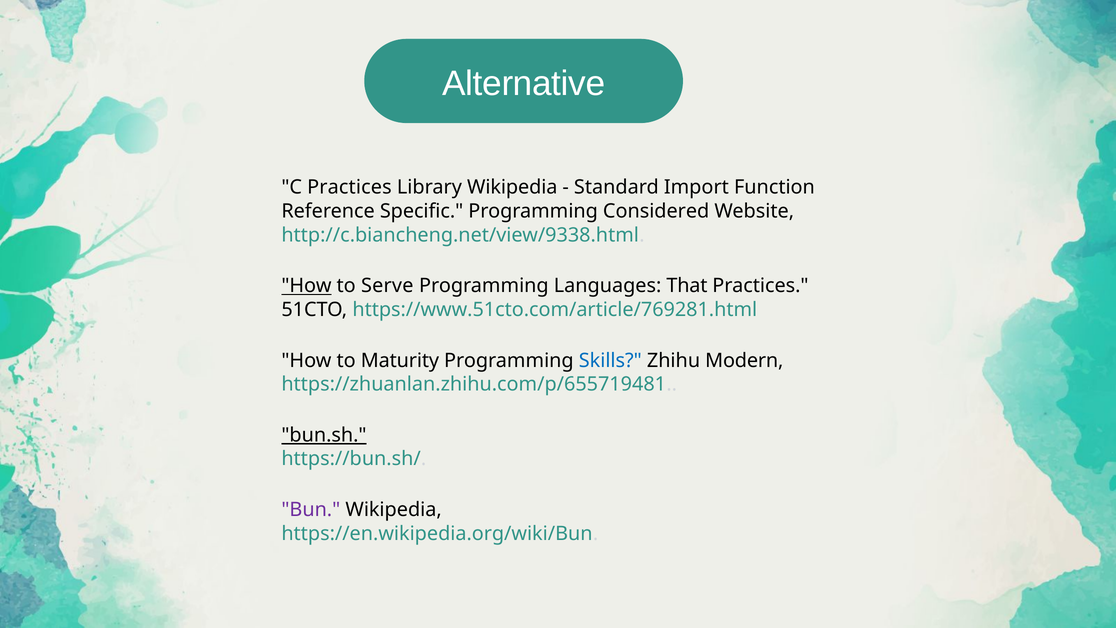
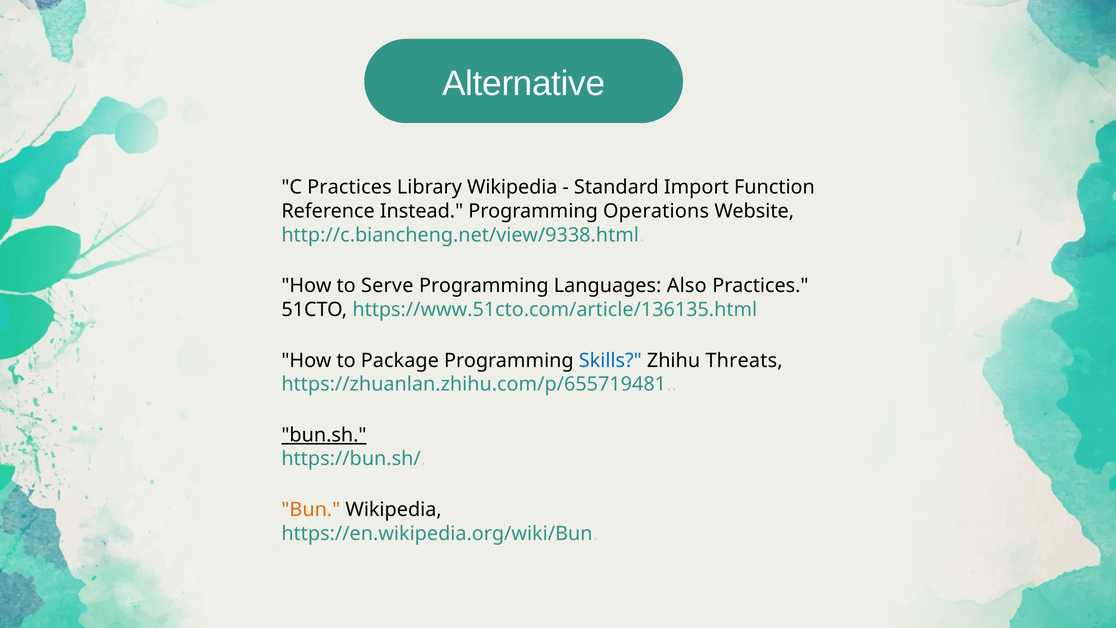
Specific: Specific -> Instead (422, 211)
Considered: Considered -> Operations (656, 211)
How underline: present -> none (306, 286)
That: That -> Also (687, 286)
https://www.51cto.com/article/769281.html: https://www.51cto.com/article/769281.html -> https://www.51cto.com/article/136135.html (555, 310)
Maturity: Maturity -> Package (400, 360)
Modern: Modern -> Threats (744, 360)
Bun colour: purple -> orange (311, 510)
